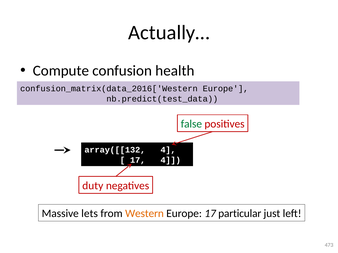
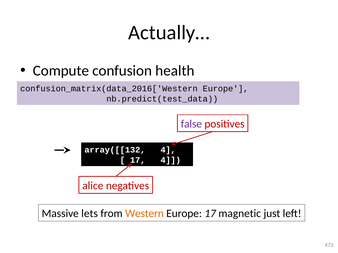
false colour: green -> purple (191, 124)
duty: duty -> alice (93, 186)
particular: particular -> magnetic (240, 214)
